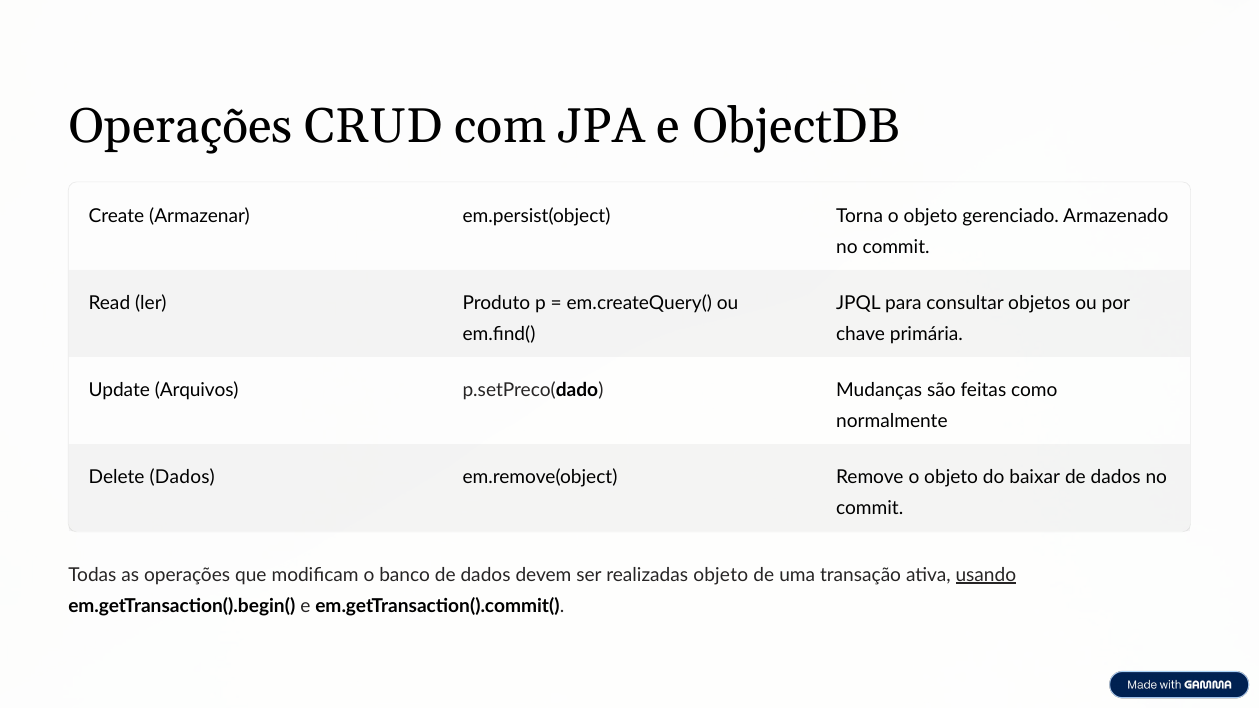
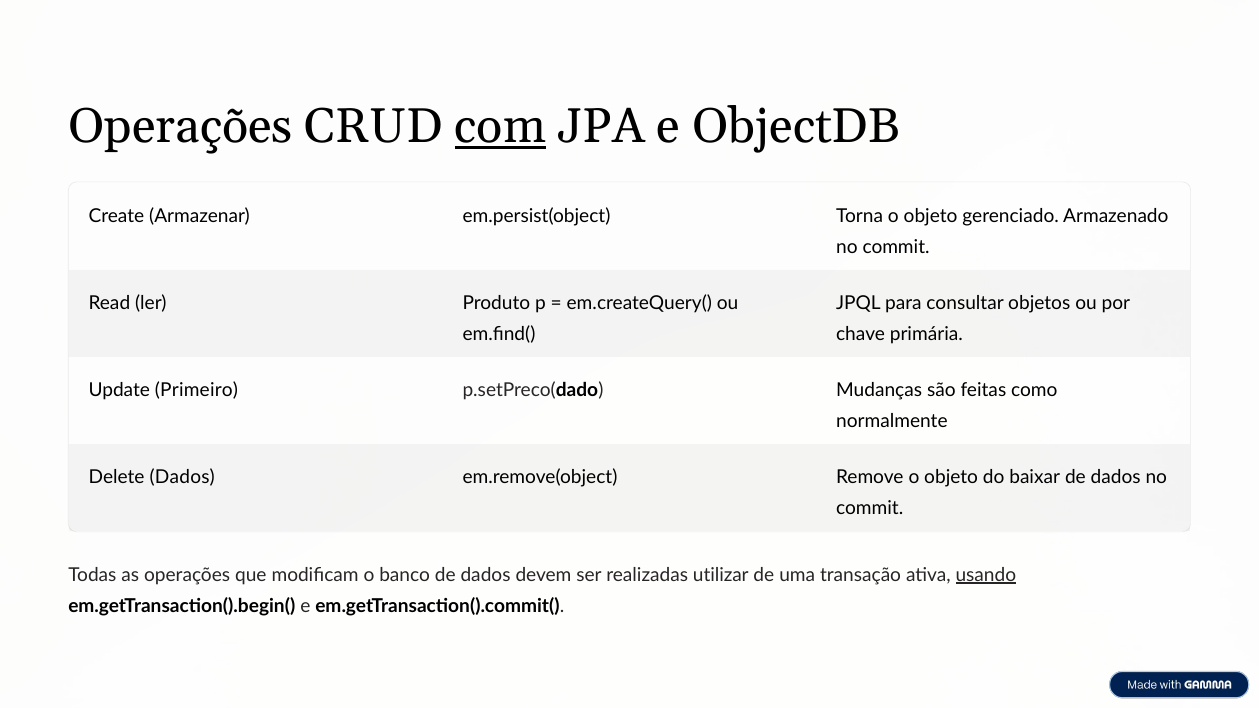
com underline: none -> present (500, 127)
Arquivos: Arquivos -> Primeiro (197, 390)
realizadas objeto: objeto -> utilizar (721, 575)
